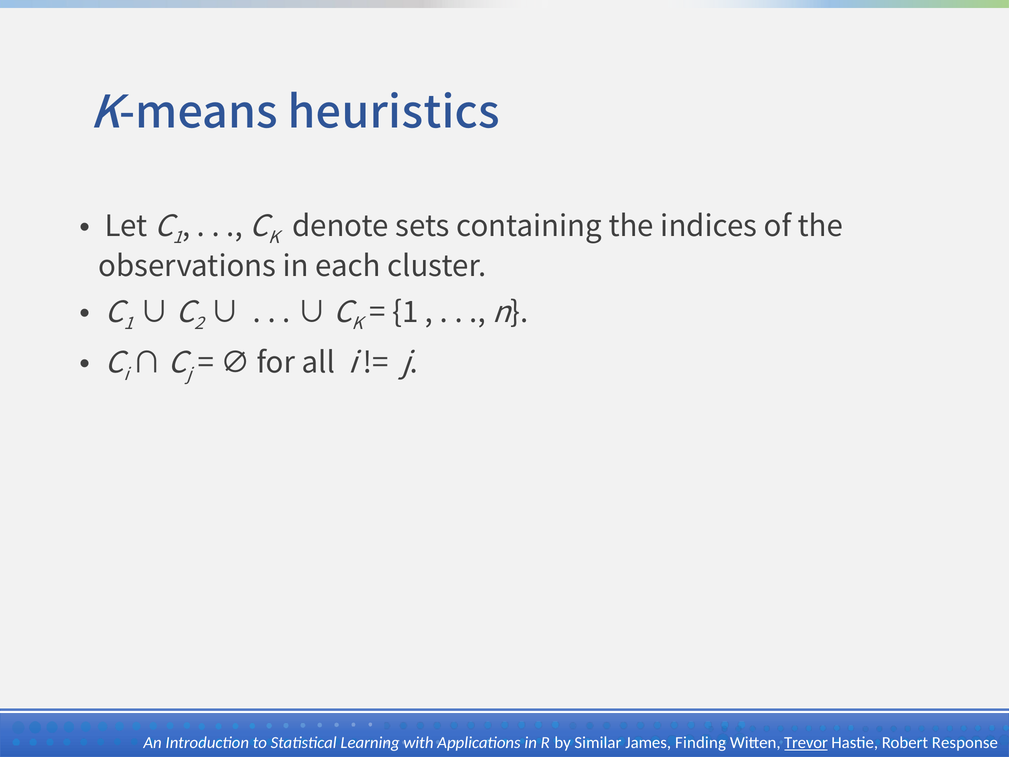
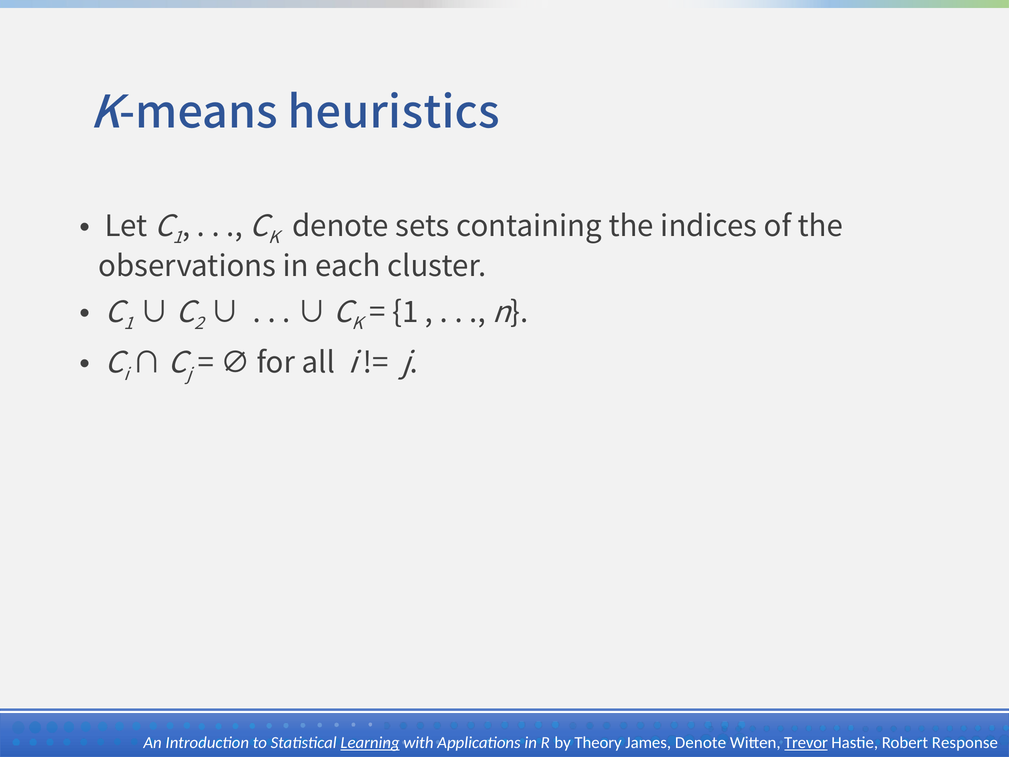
Learning underline: none -> present (370, 742)
Similar: Similar -> Theory (598, 742)
James Finding: Finding -> Denote (701, 742)
